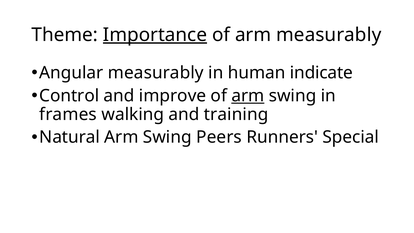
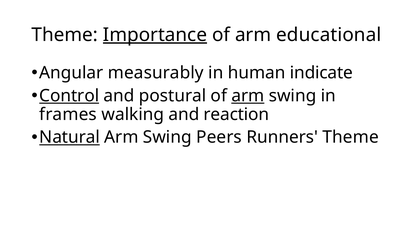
arm measurably: measurably -> educational (329, 35)
Control underline: none -> present (69, 96)
improve: improve -> postural (173, 96)
training: training -> reaction (236, 114)
Natural underline: none -> present (70, 137)
Runners Special: Special -> Theme (351, 137)
